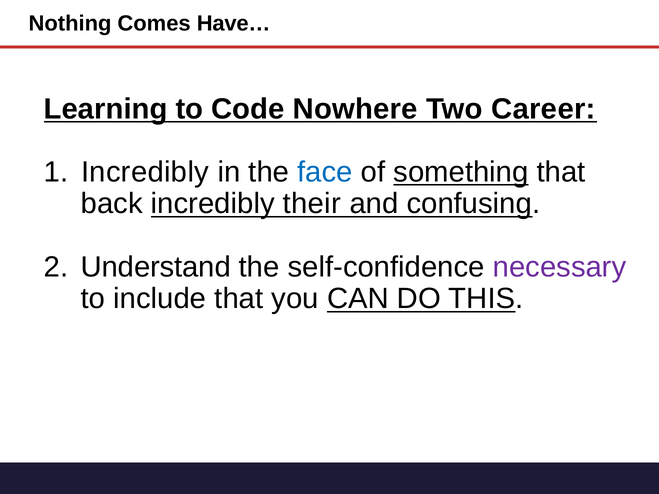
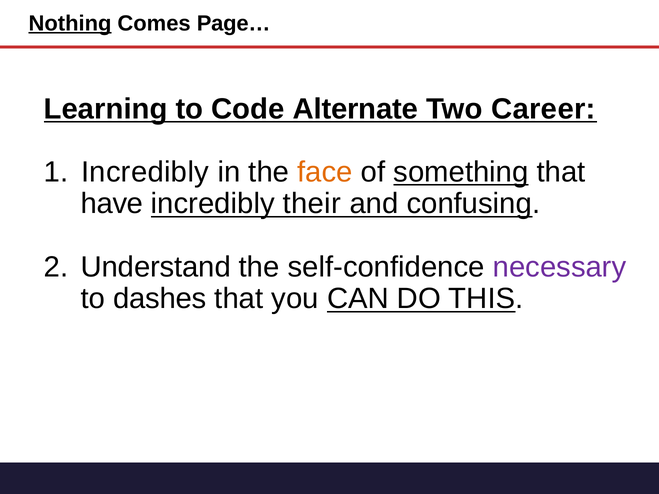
Nothing underline: none -> present (70, 23)
Have…: Have… -> Page… (234, 23)
Nowhere: Nowhere -> Alternate (355, 109)
face colour: blue -> orange (325, 172)
back: back -> have (112, 204)
include: include -> dashes (160, 299)
